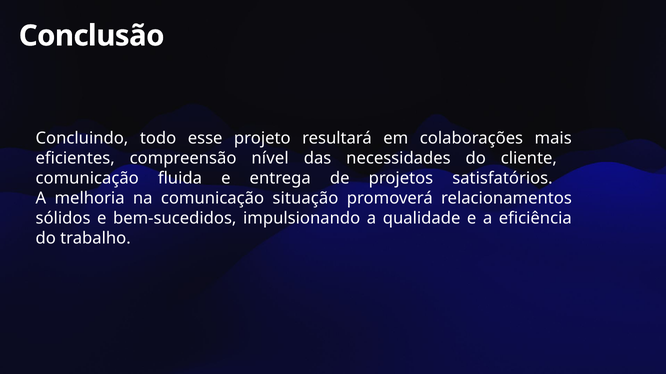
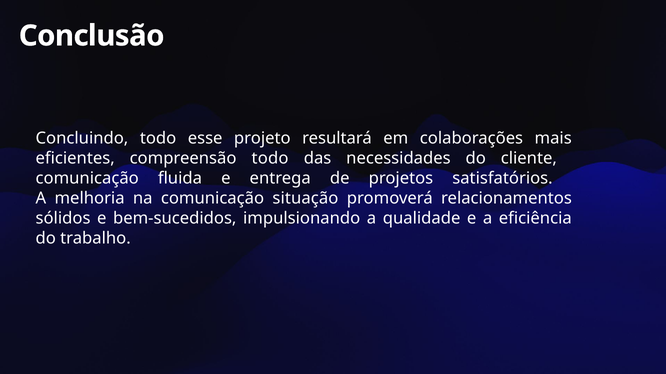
compreensão nível: nível -> todo (270, 159)
